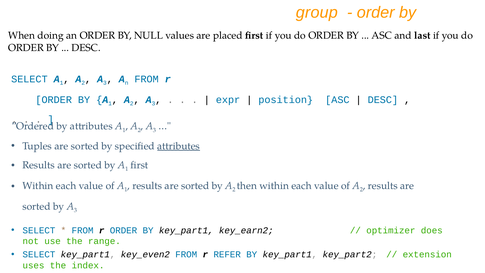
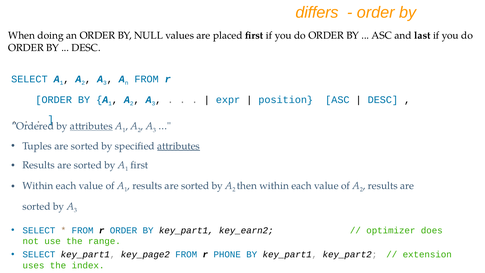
group: group -> differs (317, 13)
attributes underline: none -> present (91, 126)
key_even2: key_even2 -> key_page2 (145, 254)
REFER: REFER -> PHONE (227, 254)
